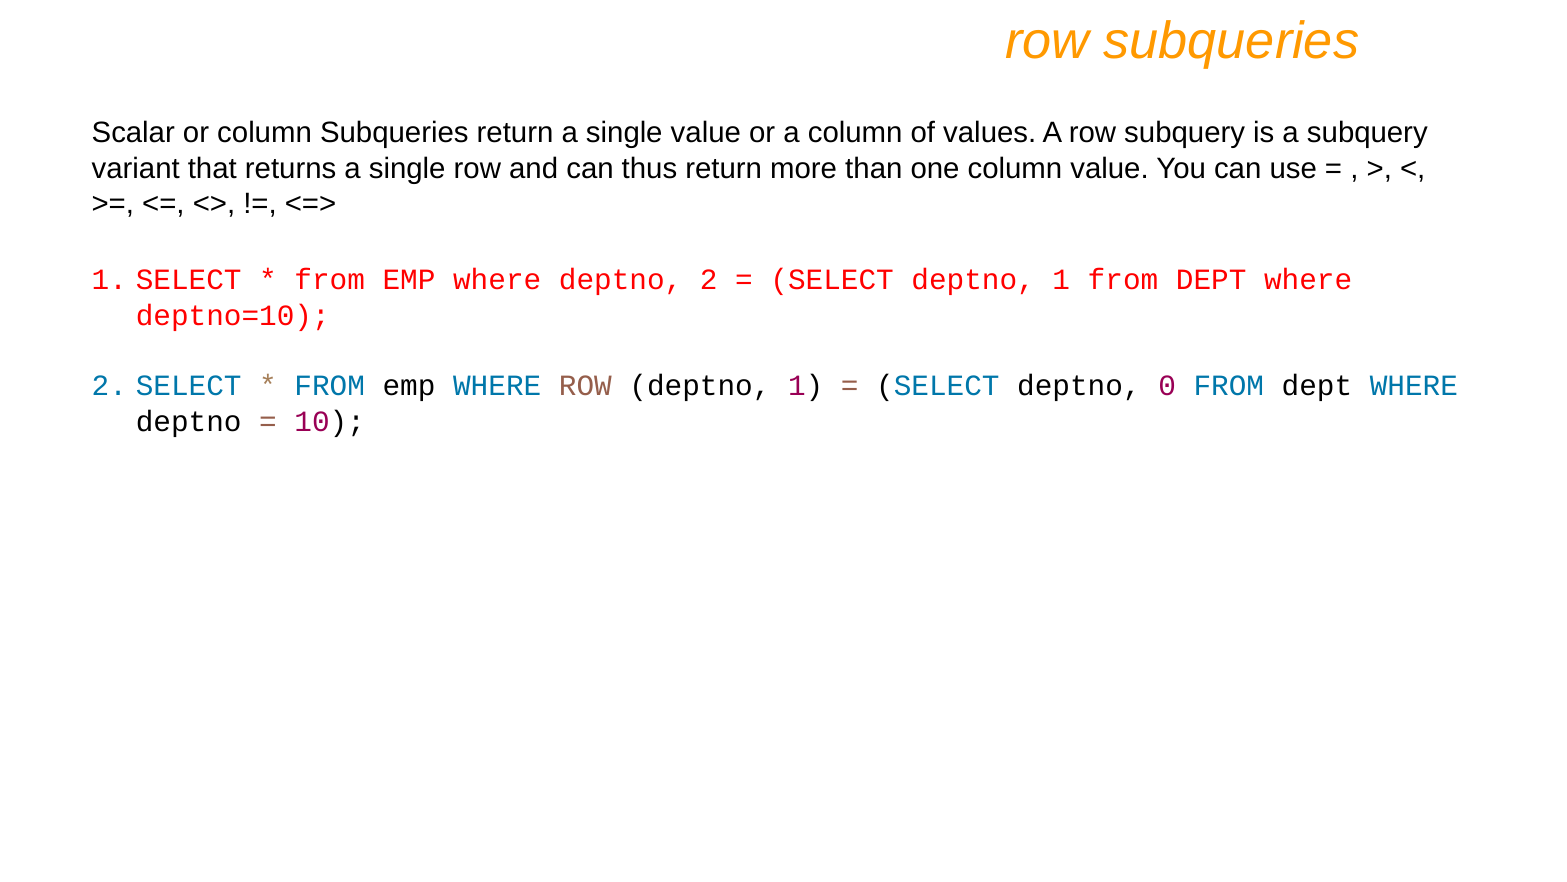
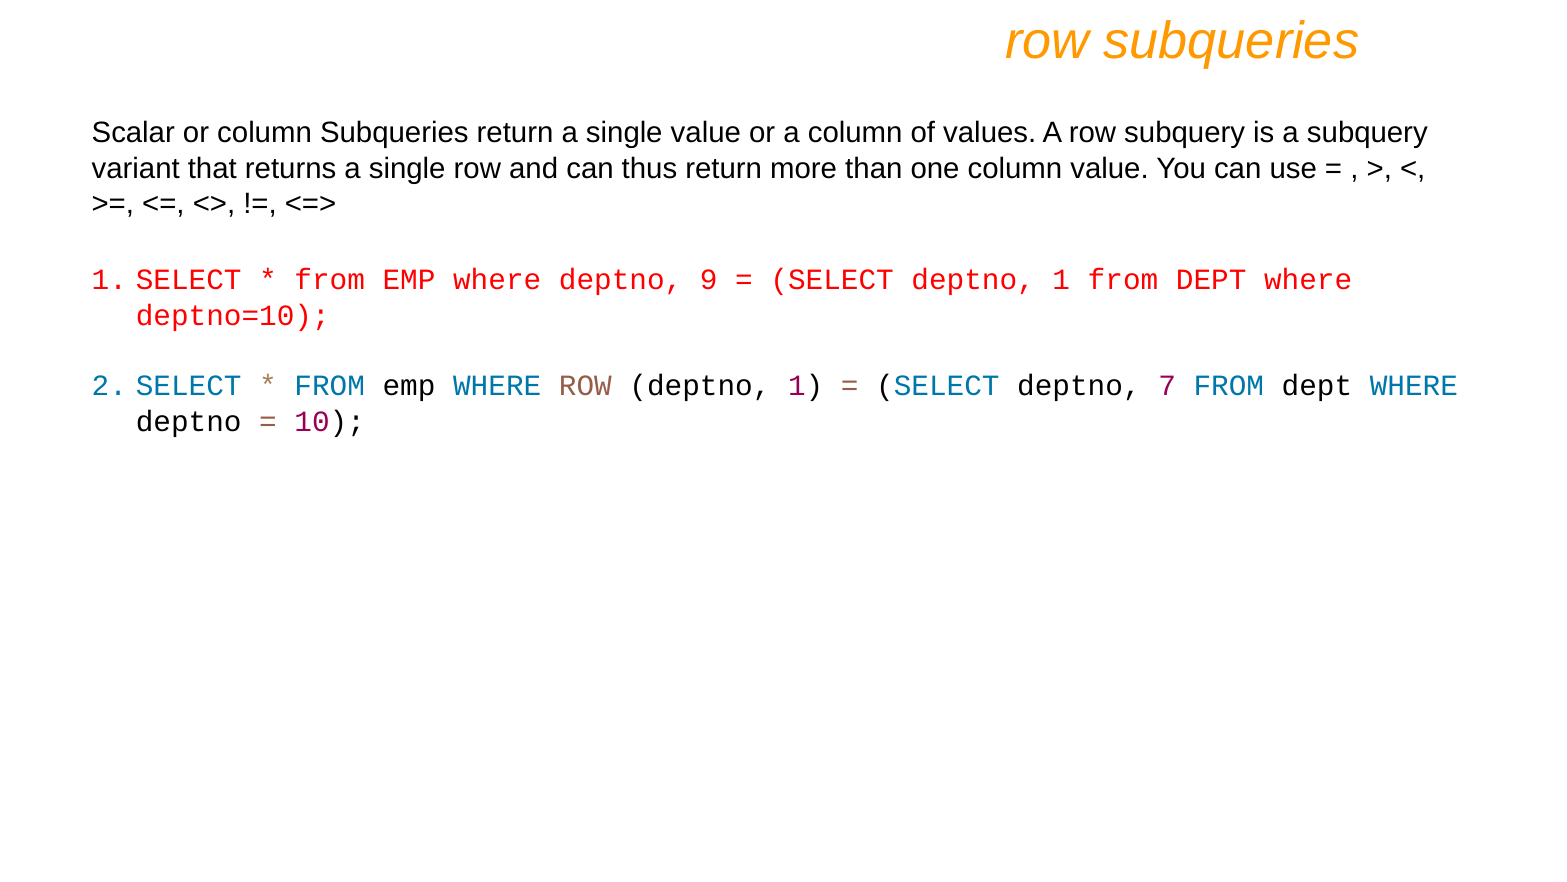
deptno 2: 2 -> 9 (709, 280)
0: 0 -> 7 (1167, 386)
